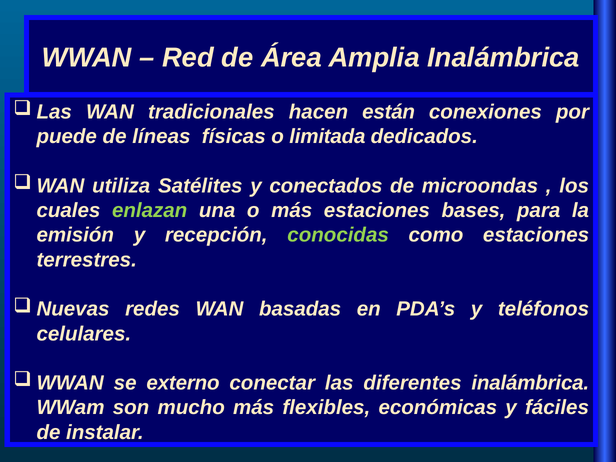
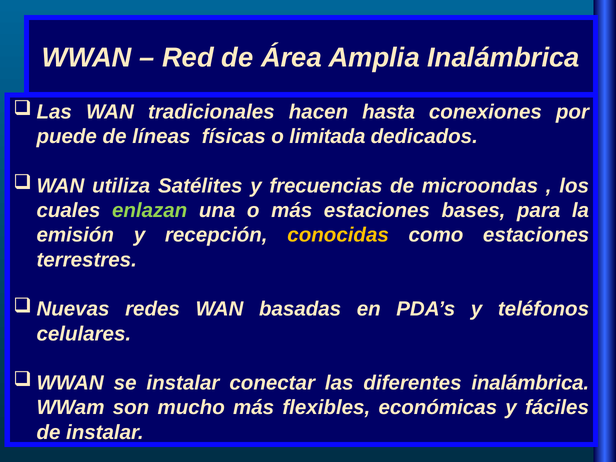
están: están -> hasta (389, 112)
conectados: conectados -> frecuencias (326, 186)
conocidas colour: light green -> yellow (338, 235)
se externo: externo -> instalar (183, 383)
